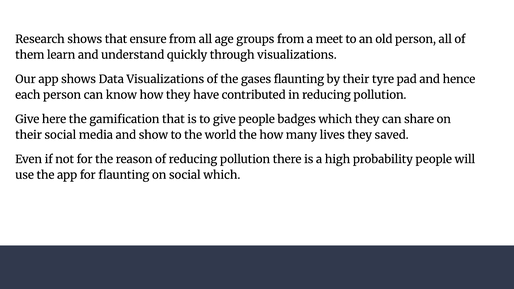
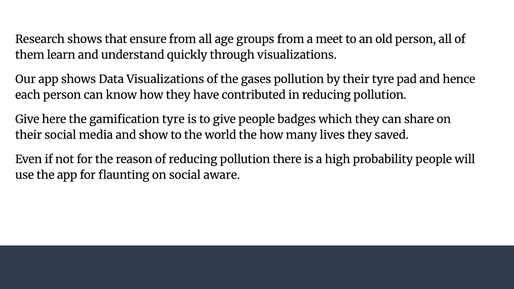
gases flaunting: flaunting -> pollution (299, 79)
gamification that: that -> tyre (173, 119)
social which: which -> aware (222, 175)
